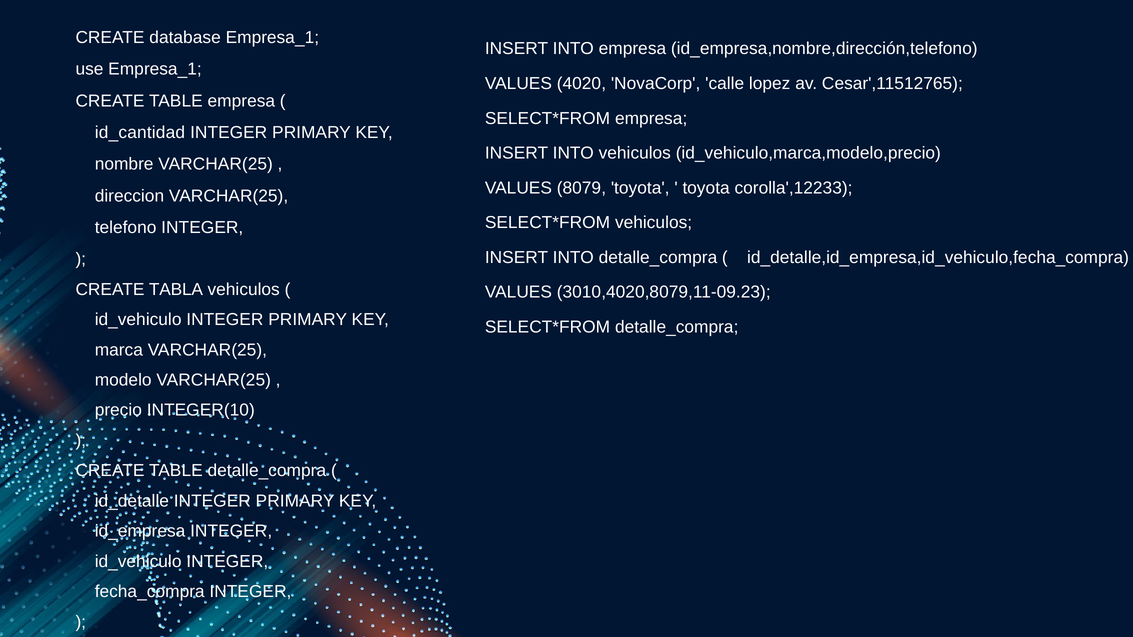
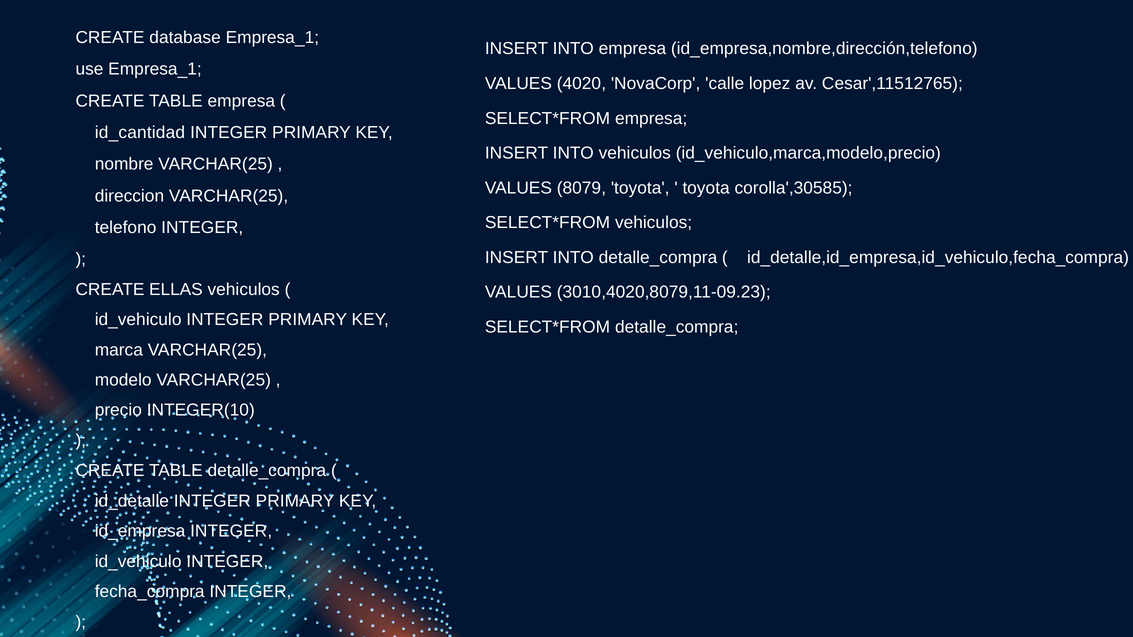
corolla',12233: corolla',12233 -> corolla',30585 (794, 188)
TABLA: TABLA -> ELLAS (176, 289)
